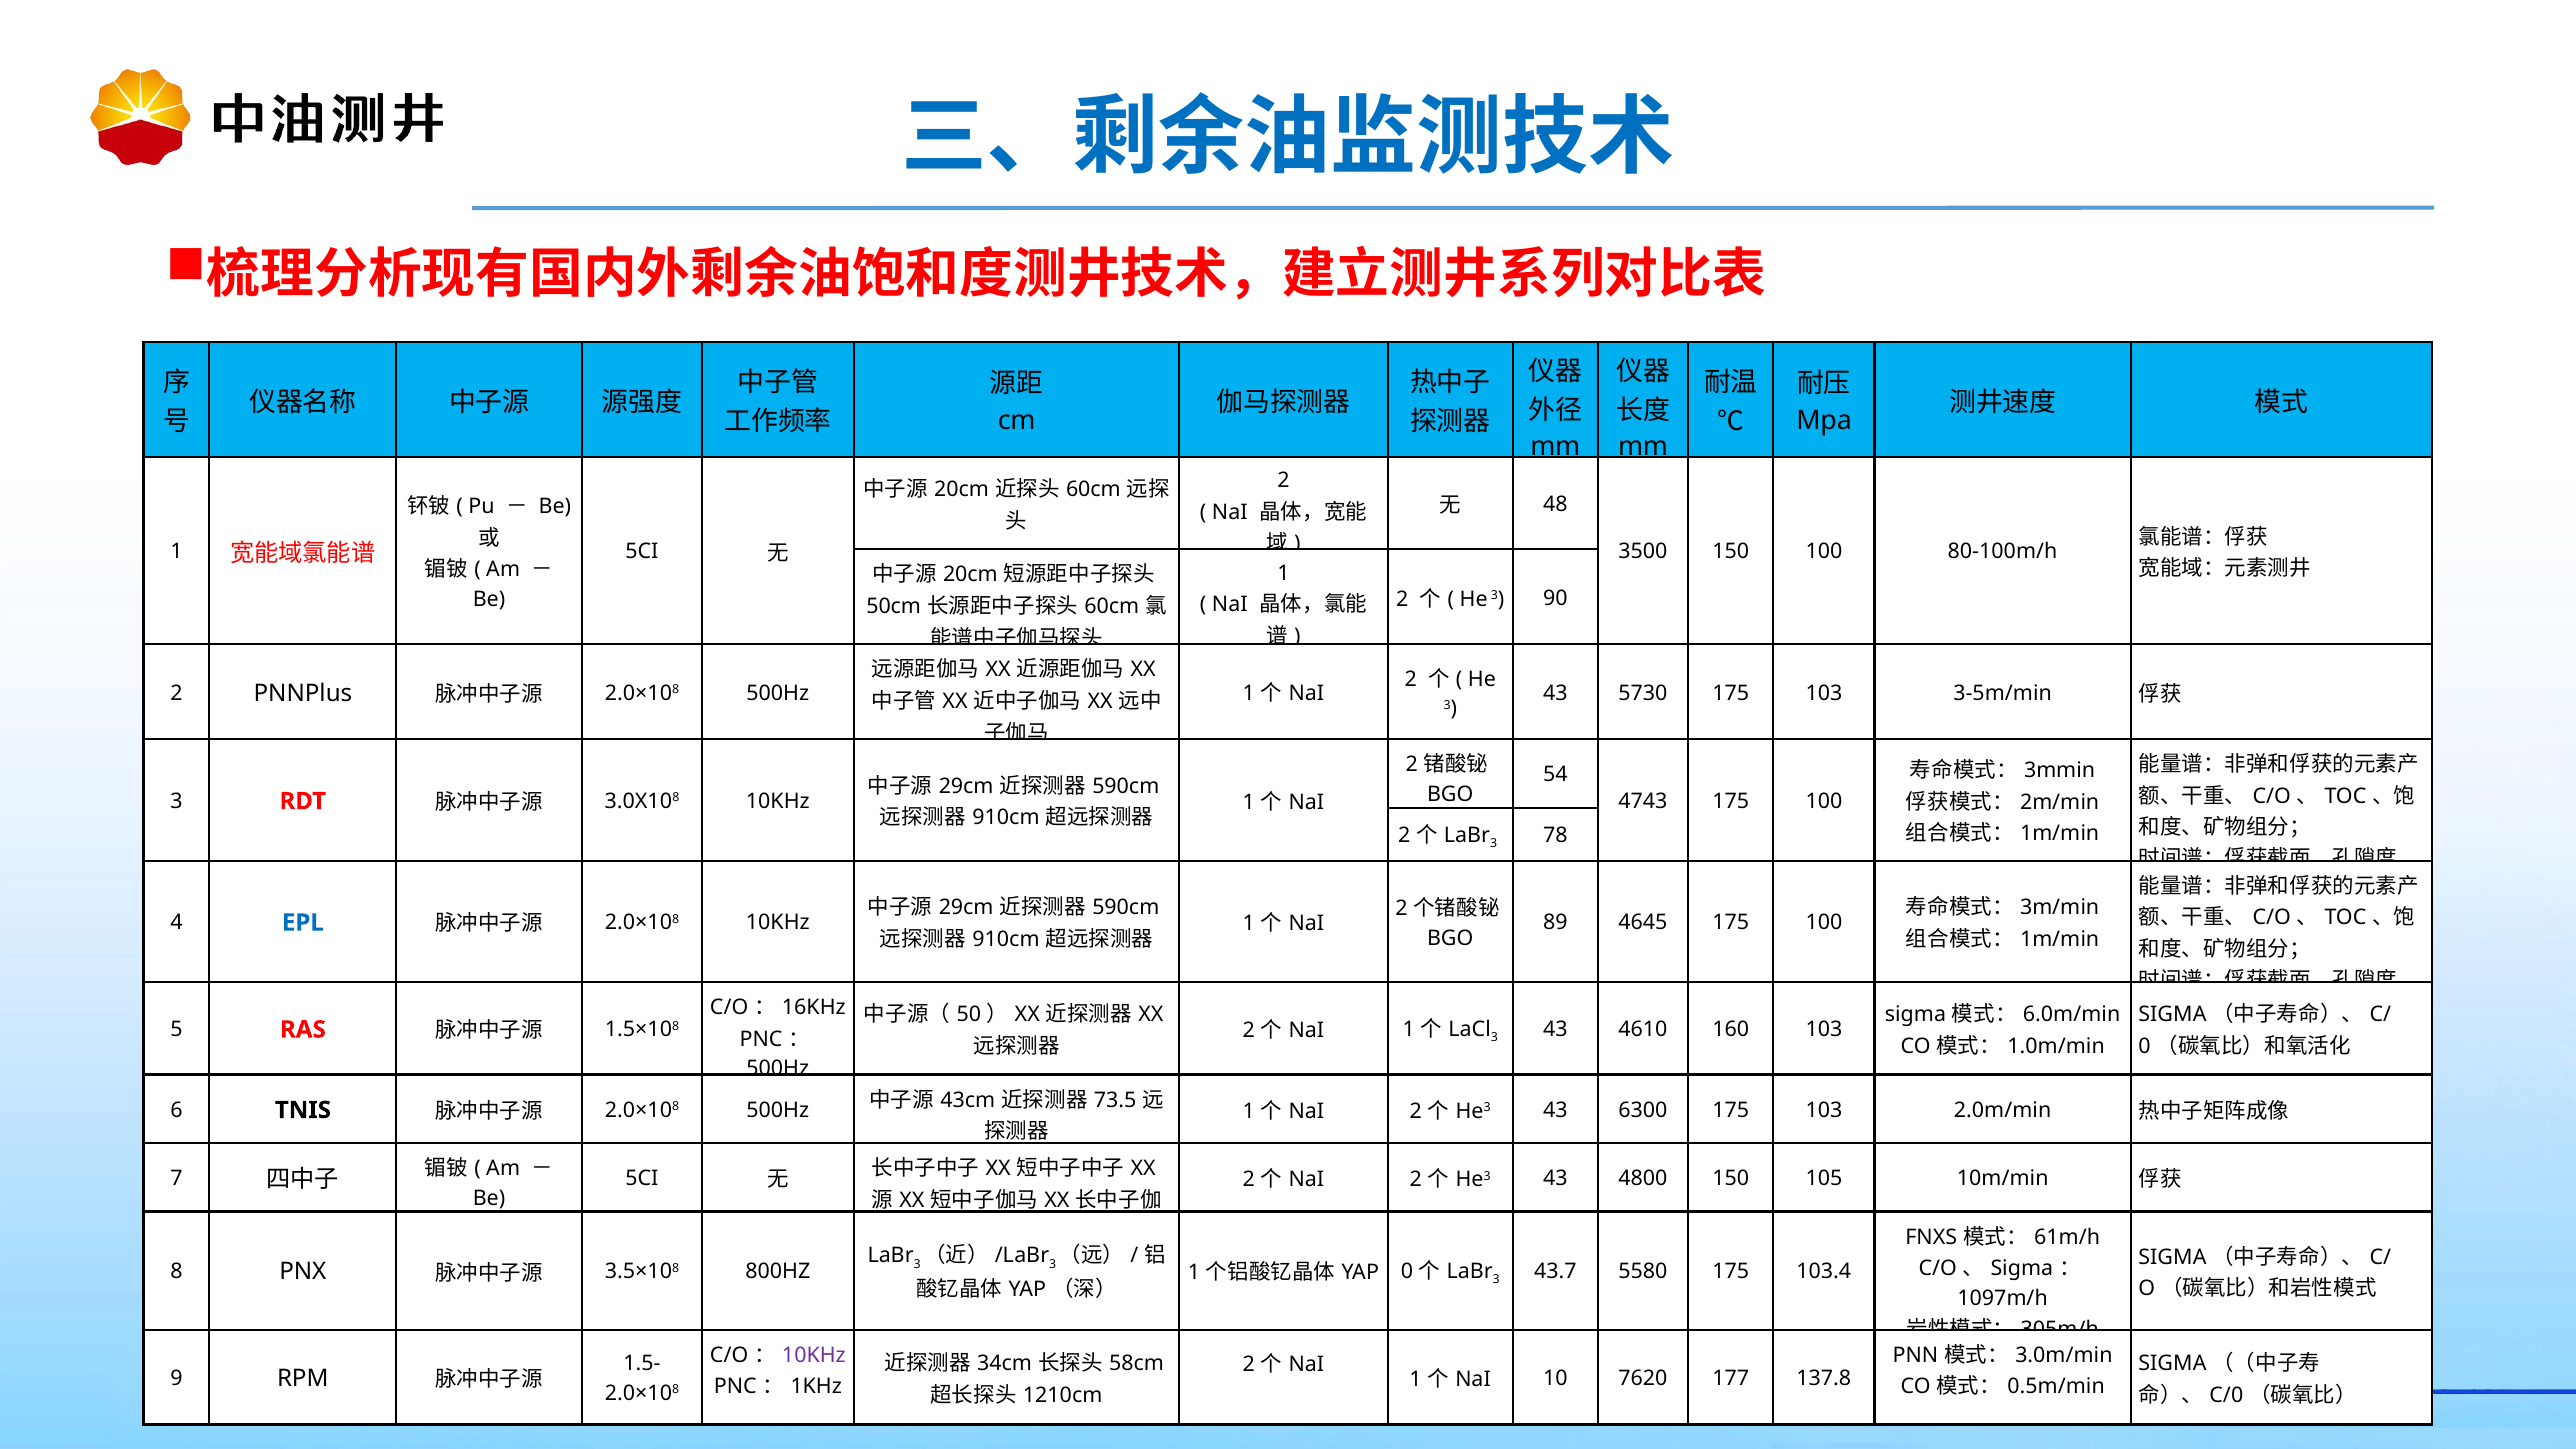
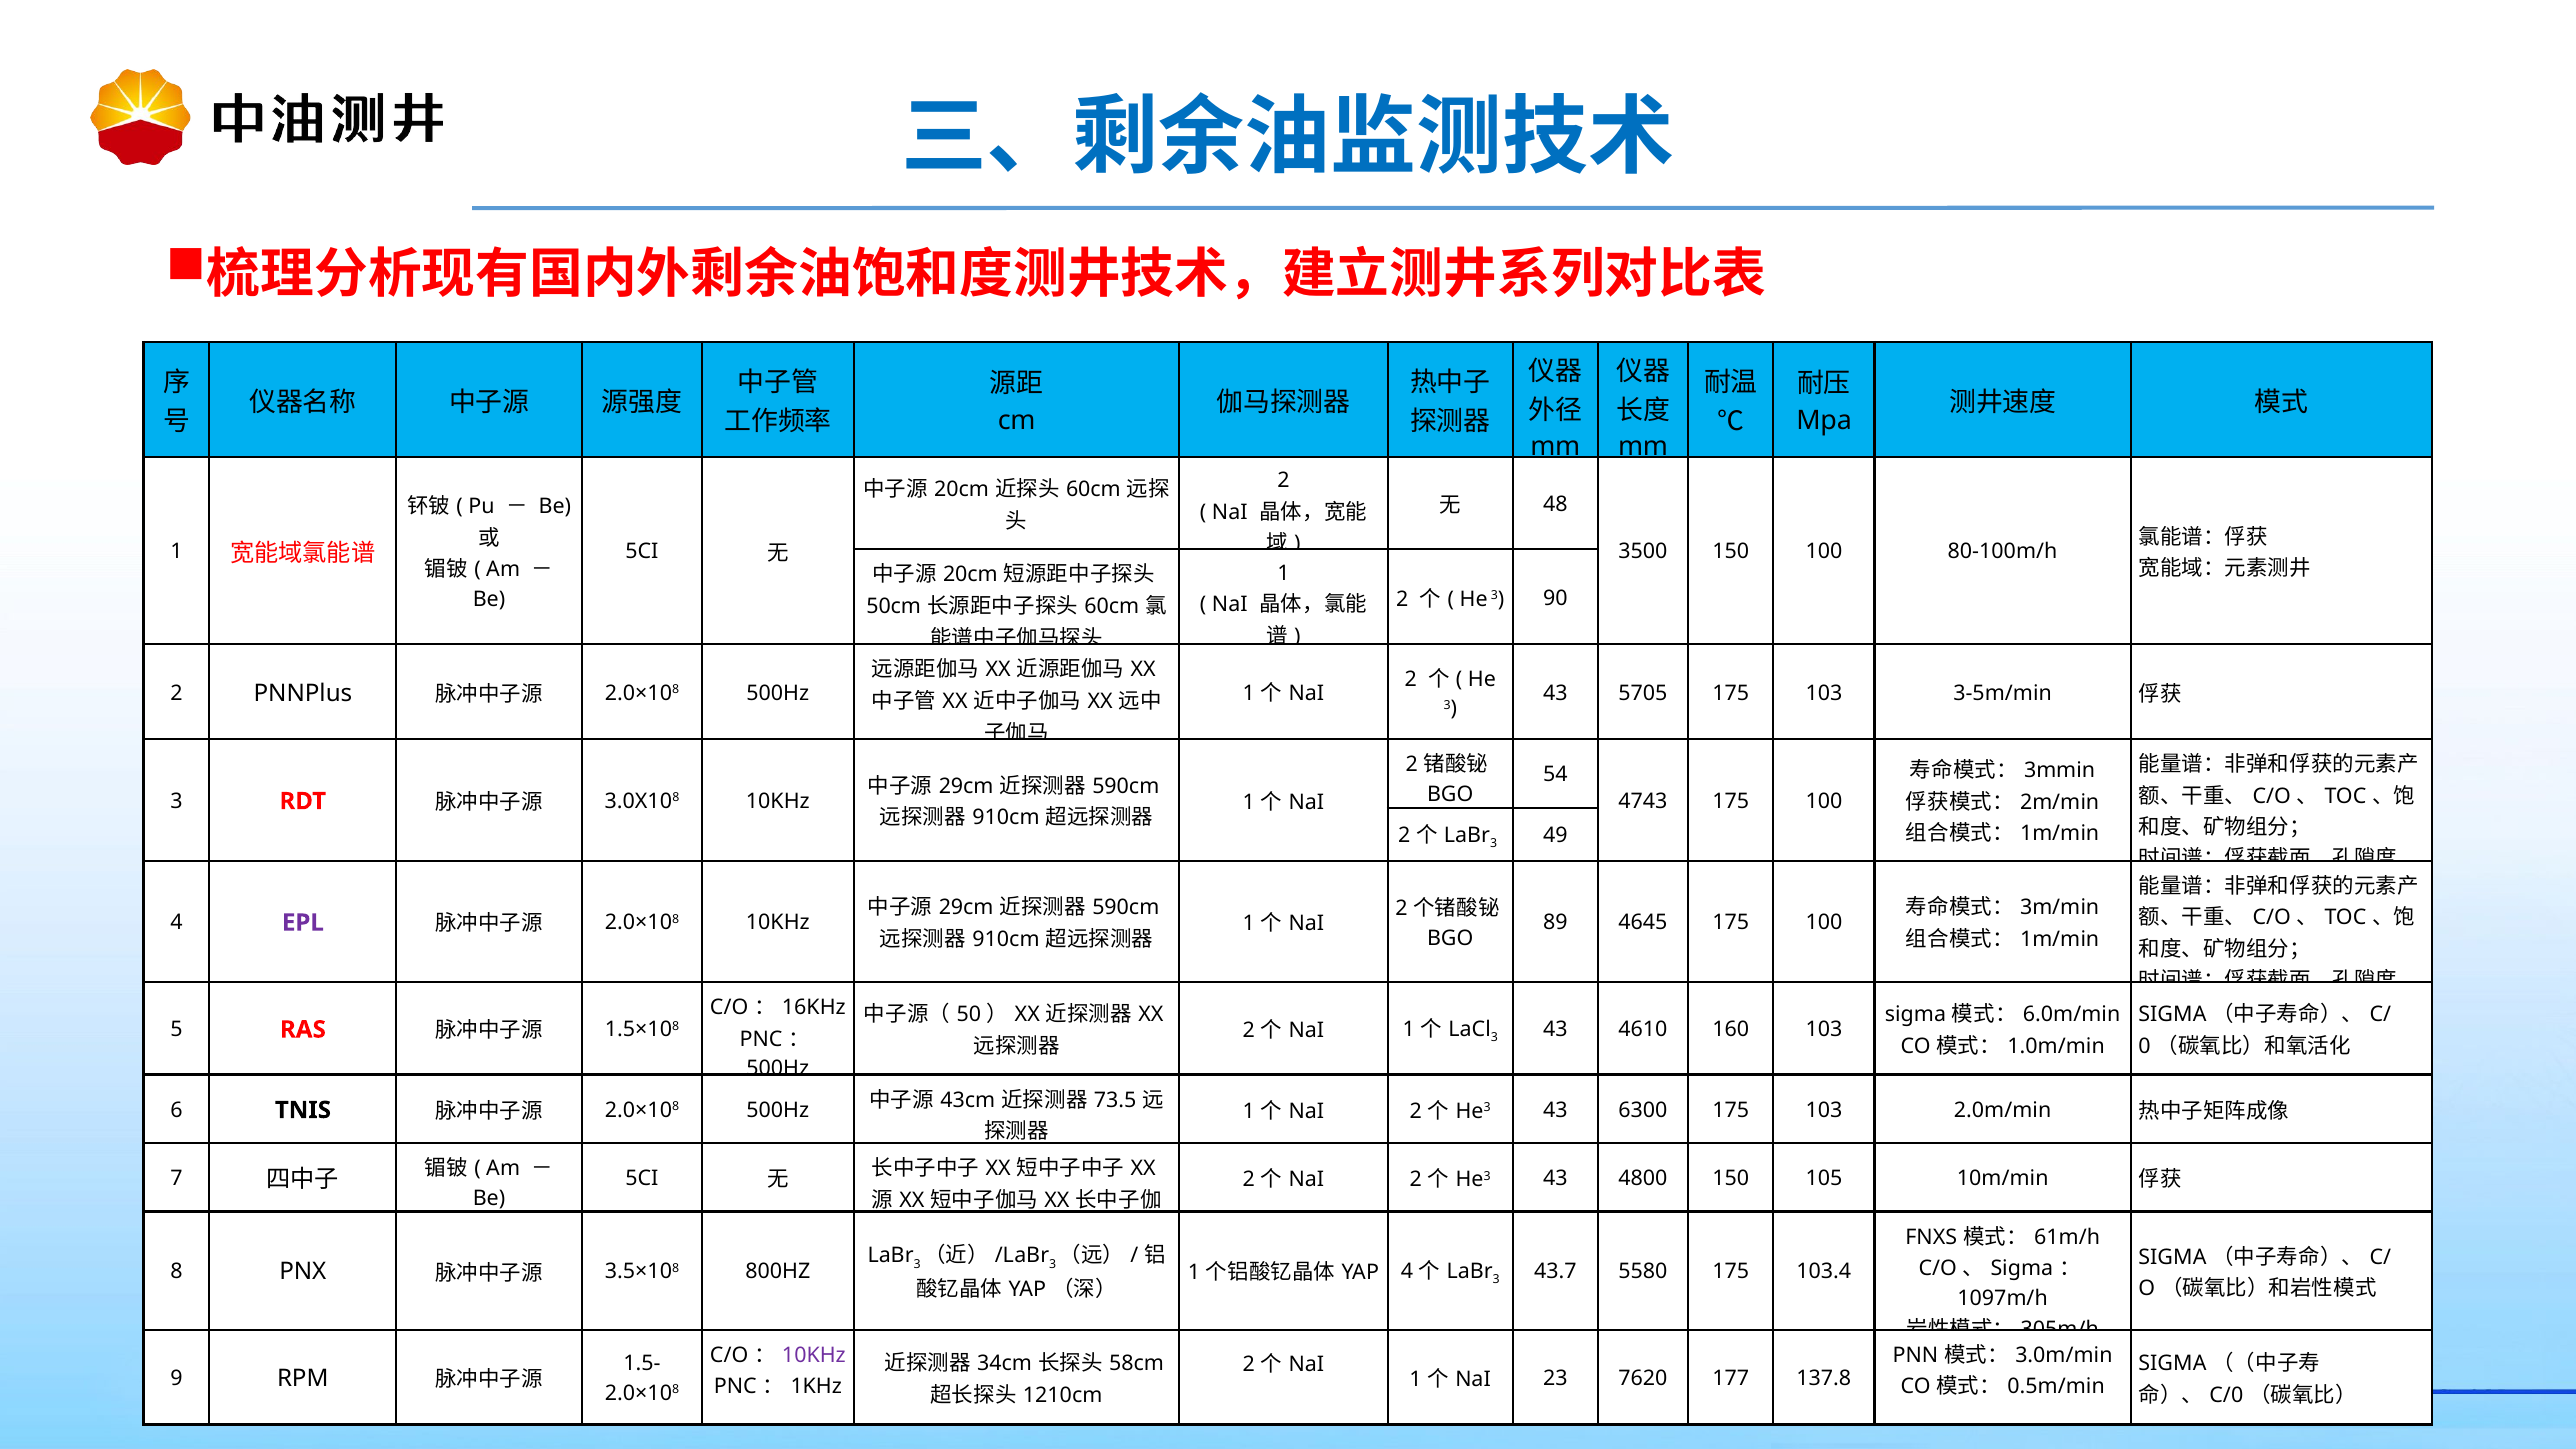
5730: 5730 -> 5705 (1643, 693)
78: 78 -> 49 (1555, 836)
EPL colour: blue -> purple (303, 923)
0: 0 -> 4 (1407, 1272)
10: 10 -> 23 (1555, 1378)
